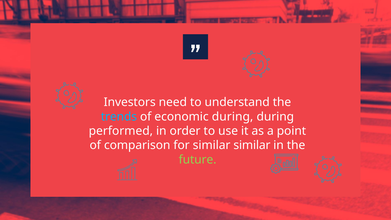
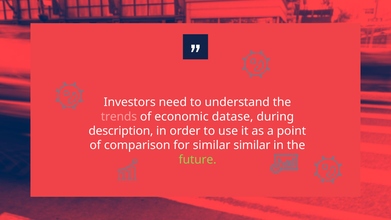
trends colour: light blue -> pink (119, 117)
economic during: during -> datase (233, 117)
performed: performed -> description (121, 131)
